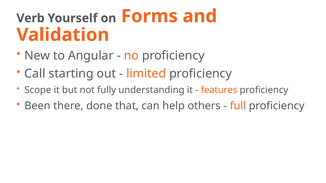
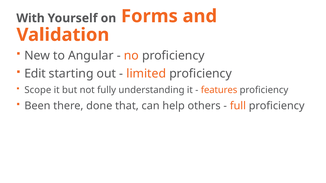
Verb: Verb -> With (31, 18)
Call: Call -> Edit (35, 74)
